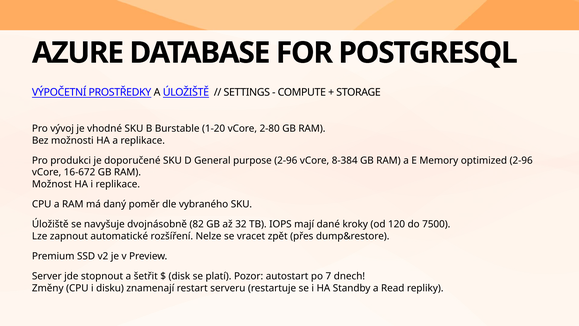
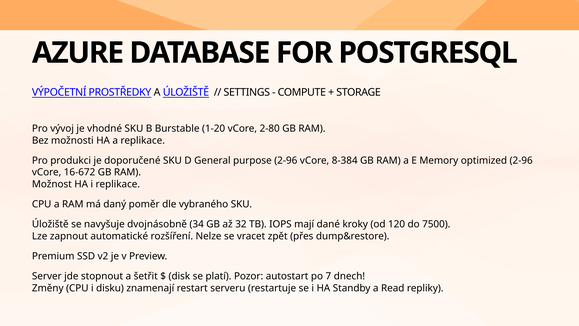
82: 82 -> 34 (197, 224)
